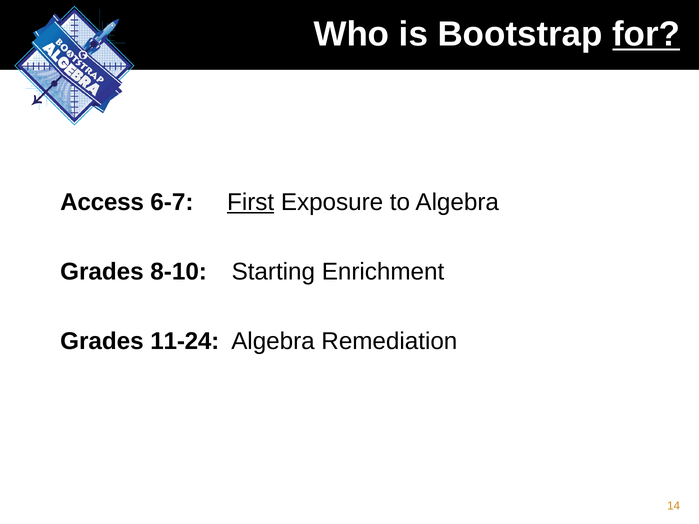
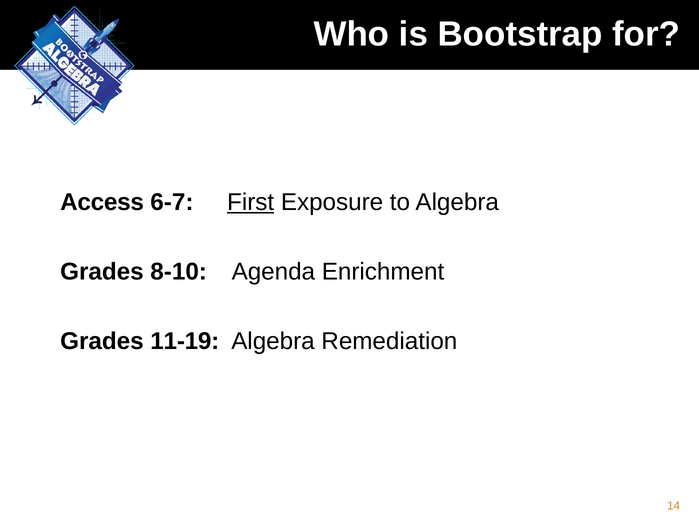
for underline: present -> none (646, 34)
Starting: Starting -> Agenda (273, 272)
11-24: 11-24 -> 11-19 (185, 341)
